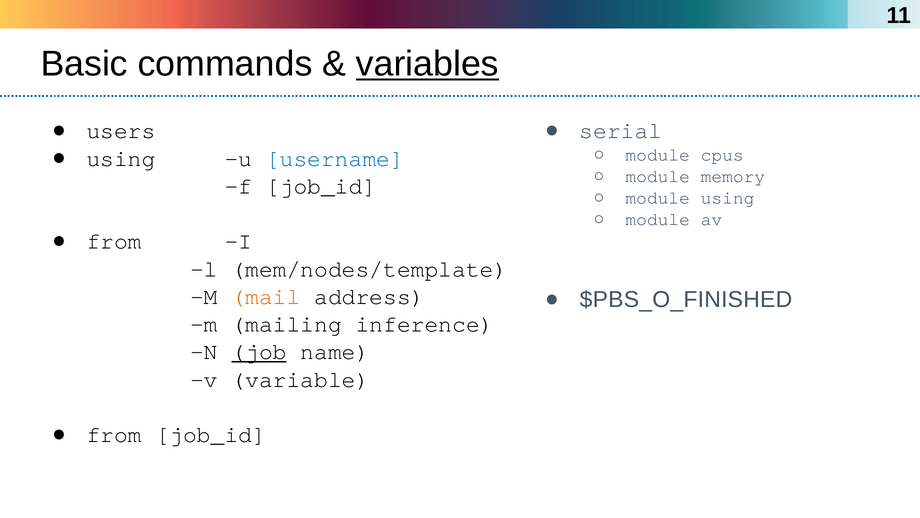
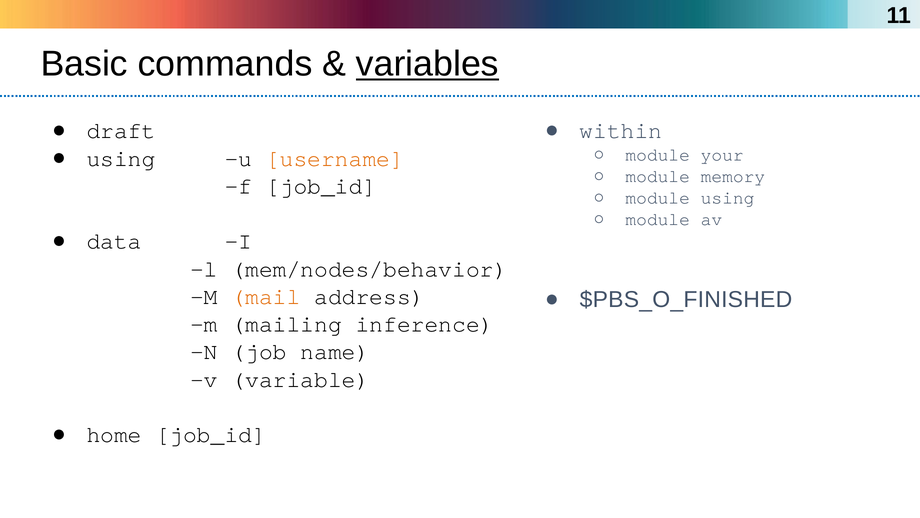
users: users -> draft (121, 131)
serial: serial -> within (621, 131)
cpus: cpus -> your (722, 155)
username colour: blue -> orange (335, 158)
from: from -> data (114, 241)
mem/nodes/template: mem/nodes/template -> mem/nodes/behavior (369, 269)
job underline: present -> none (259, 352)
from: from -> home (114, 434)
